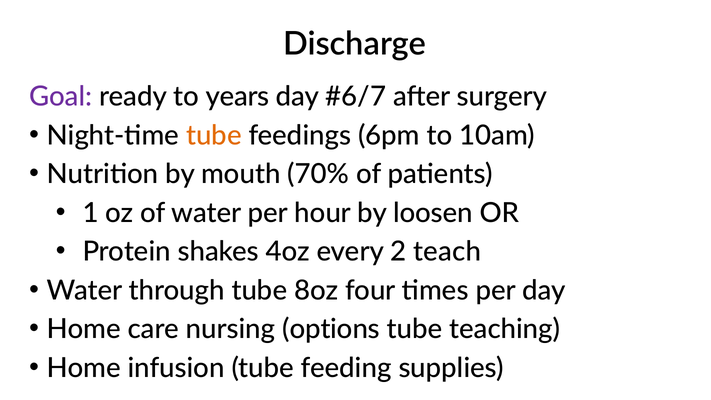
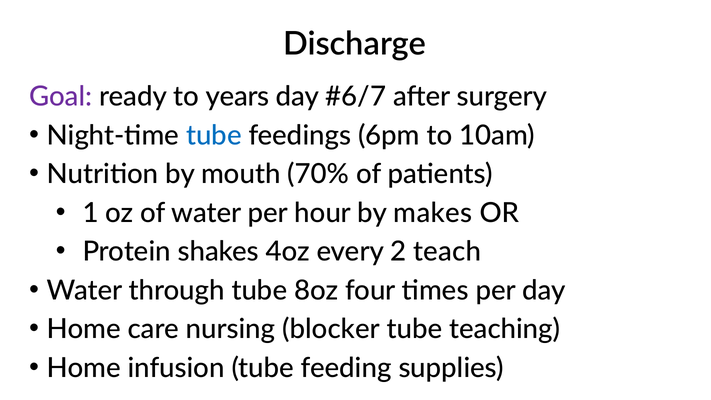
tube colour: orange -> blue (214, 136)
loosen: loosen -> makes (433, 213)
options: options -> blocker (331, 329)
